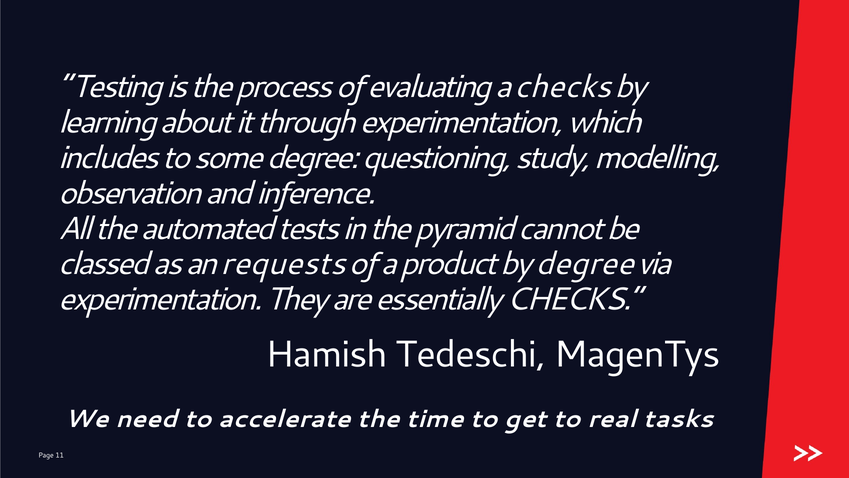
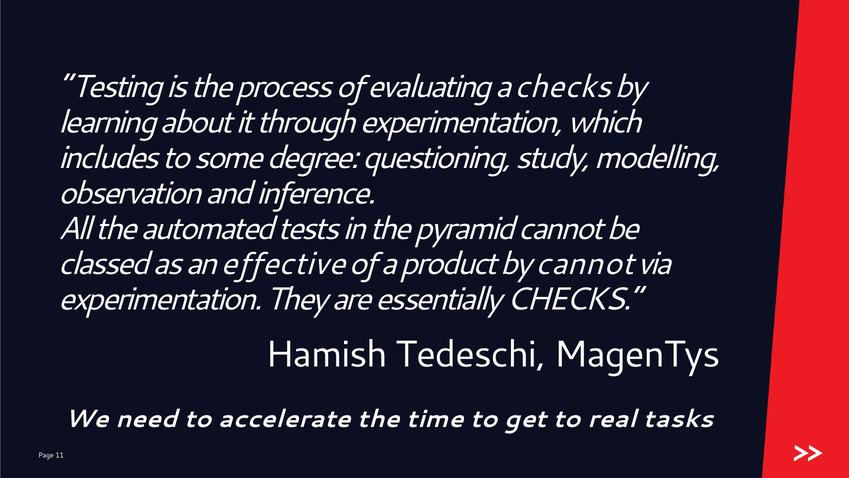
requests: requests -> effective (283, 264)
by degree: degree -> cannot (585, 264)
